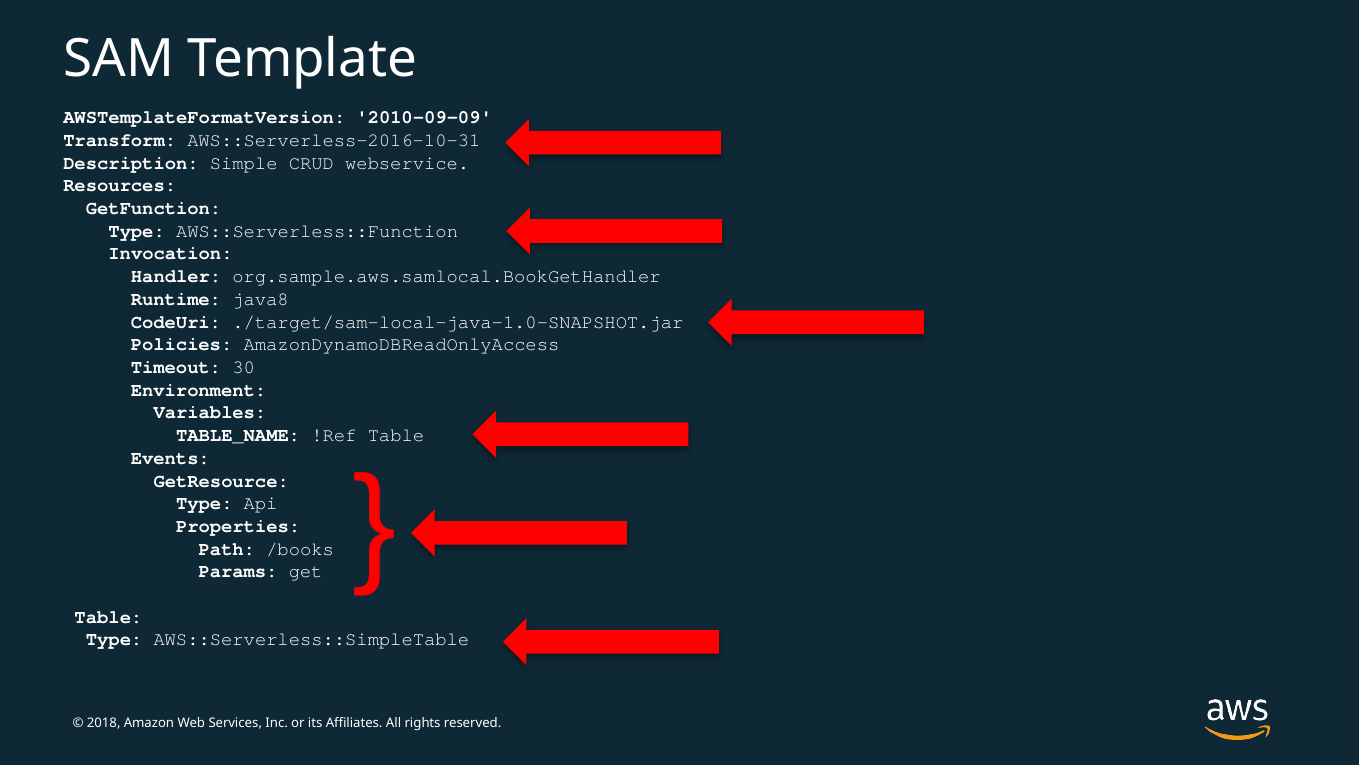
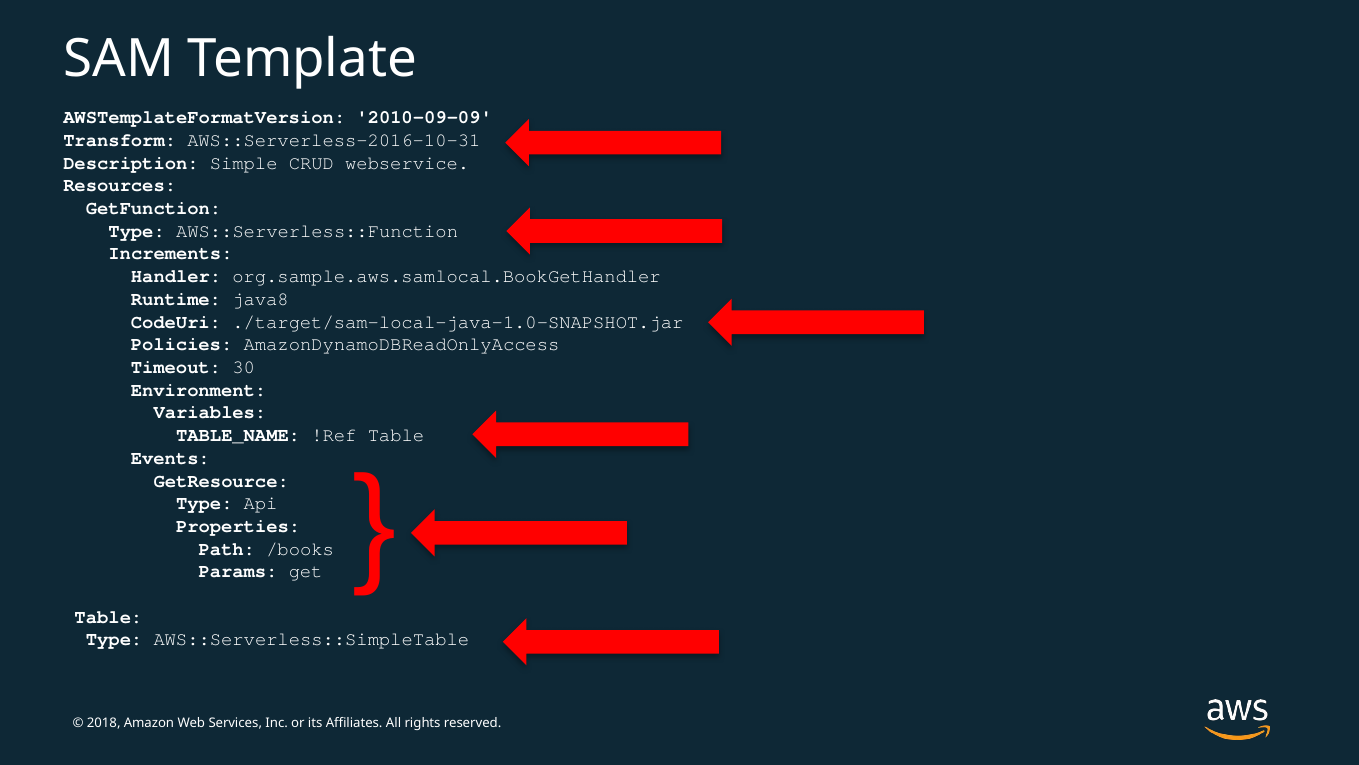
Invocation: Invocation -> Increments (171, 254)
